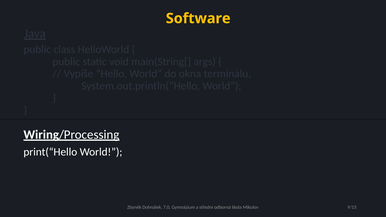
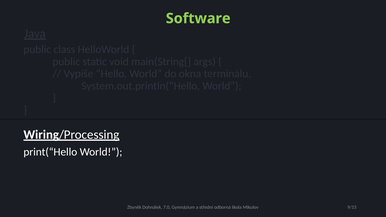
Software colour: yellow -> light green (198, 18)
